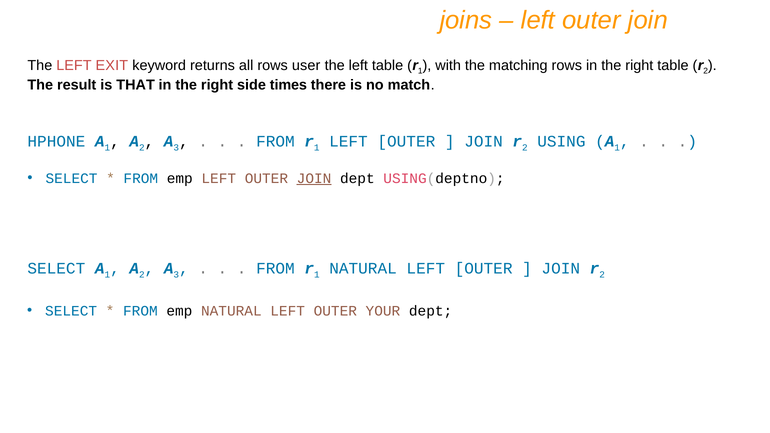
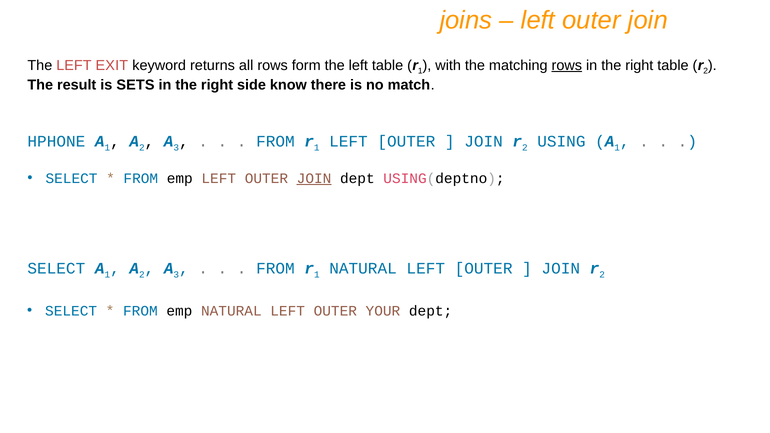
user: user -> form (306, 65)
rows underline: none -> present (567, 65)
THAT: THAT -> SETS (136, 85)
times: times -> know (288, 85)
